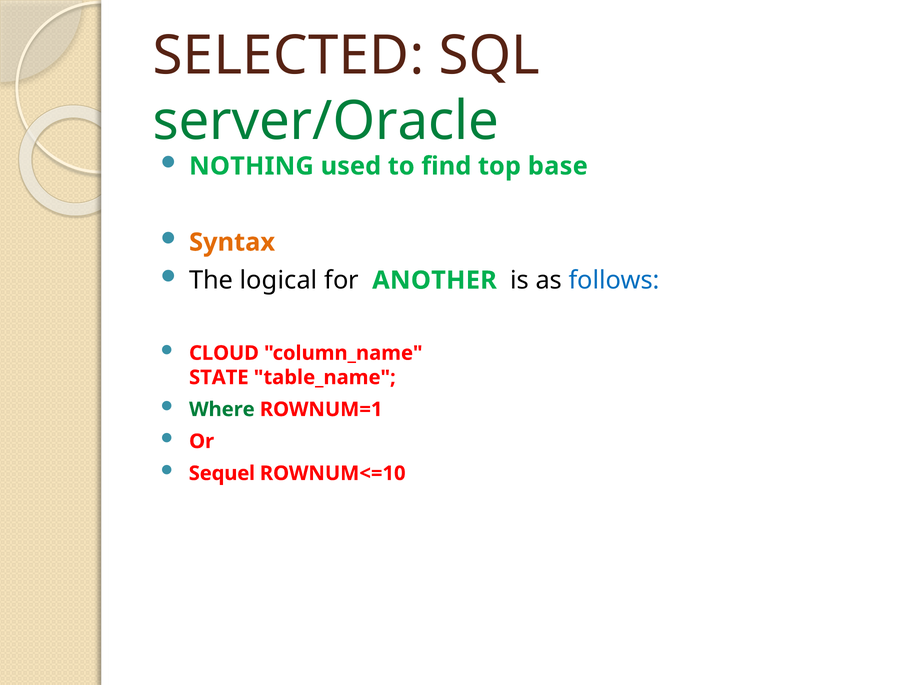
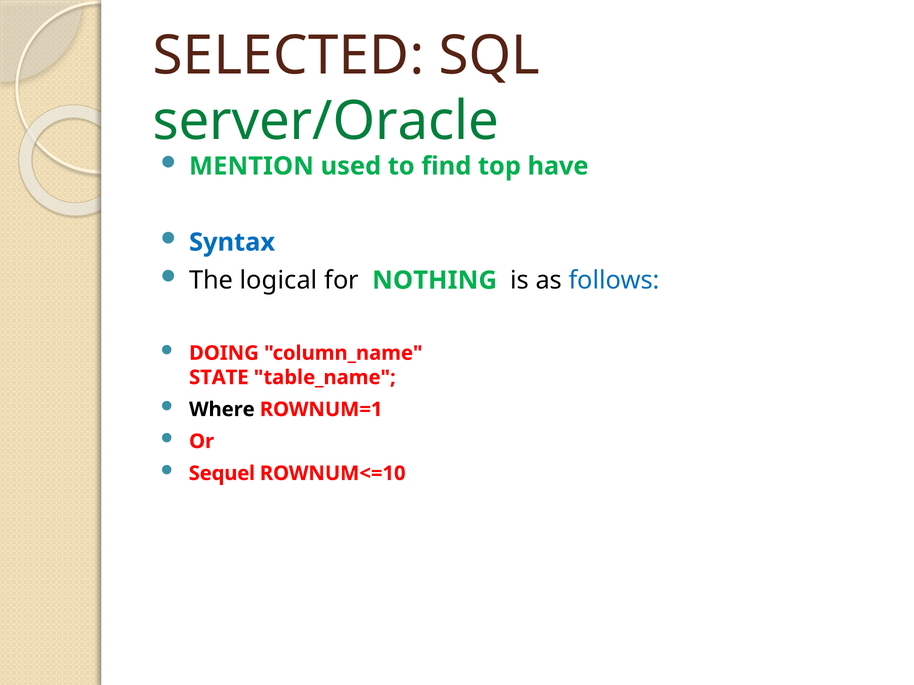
NOTHING: NOTHING -> MENTION (251, 166)
base: base -> have (558, 166)
Syntax colour: orange -> blue (232, 242)
ANOTHER: ANOTHER -> NOTHING (435, 281)
CLOUD: CLOUD -> DOING (224, 353)
Where colour: green -> black (222, 410)
